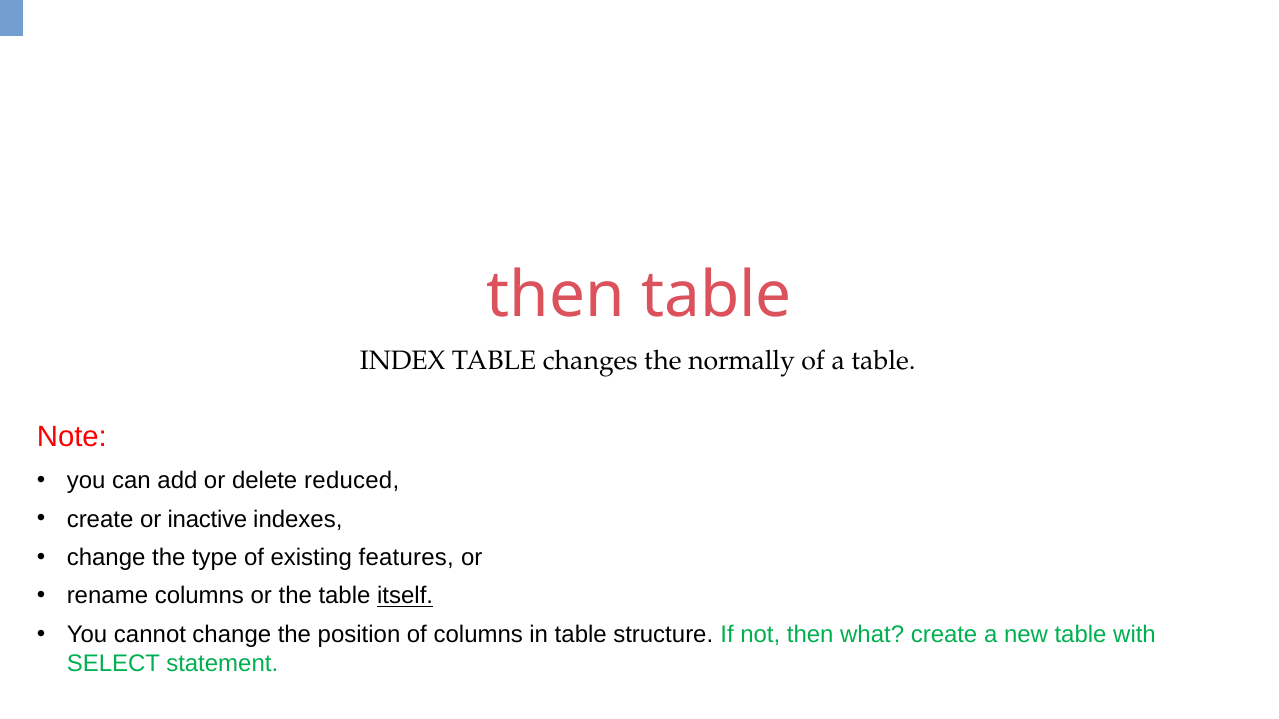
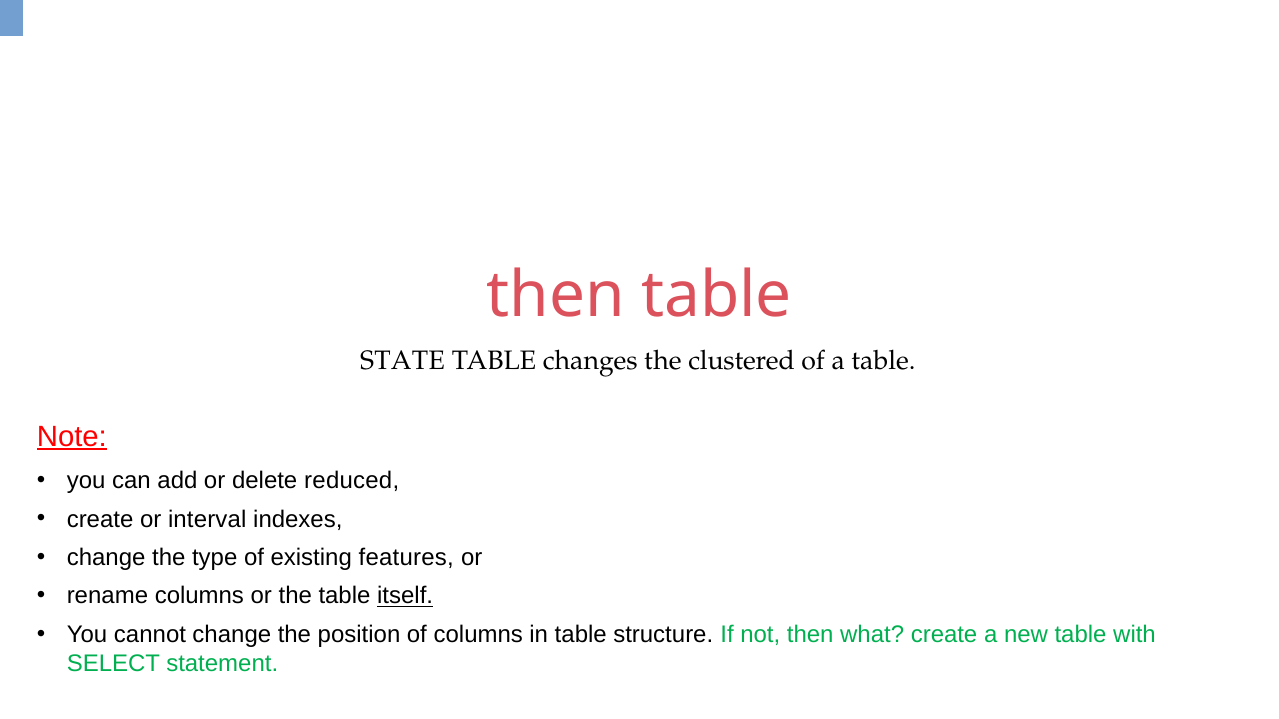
INDEX: INDEX -> STATE (402, 361)
normally: normally -> clustered (742, 361)
Note underline: none -> present (72, 437)
inactive: inactive -> interval (207, 520)
